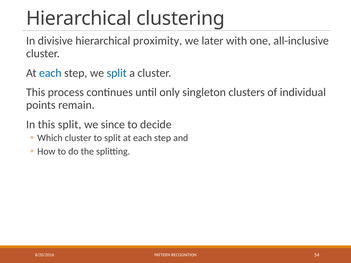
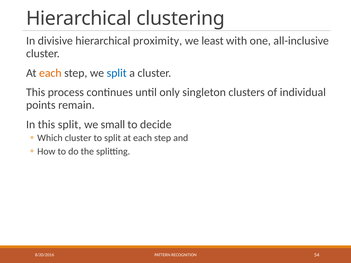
later: later -> least (213, 41)
each colour: blue -> orange (50, 73)
since: since -> small (113, 125)
